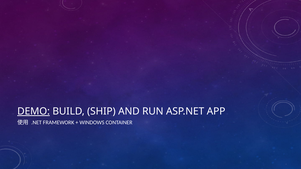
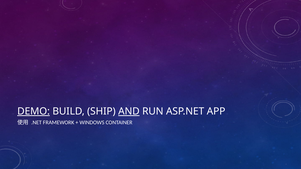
AND underline: none -> present (129, 111)
